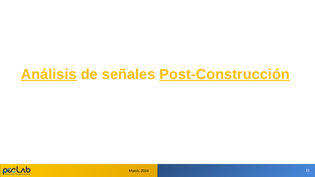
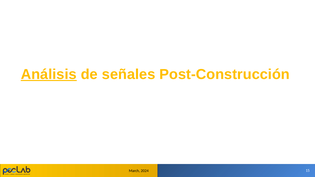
Post-Construcción underline: present -> none (225, 74)
